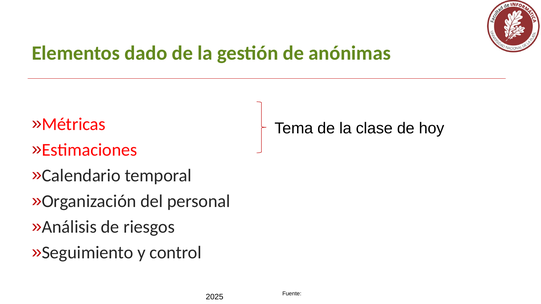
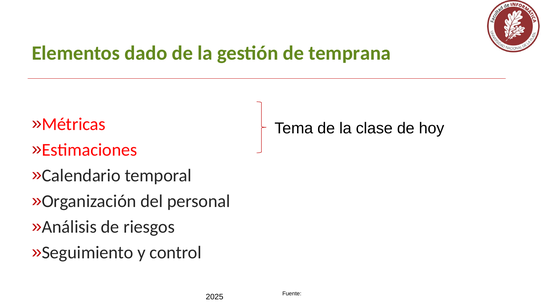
anónimas: anónimas -> temprana (350, 53)
